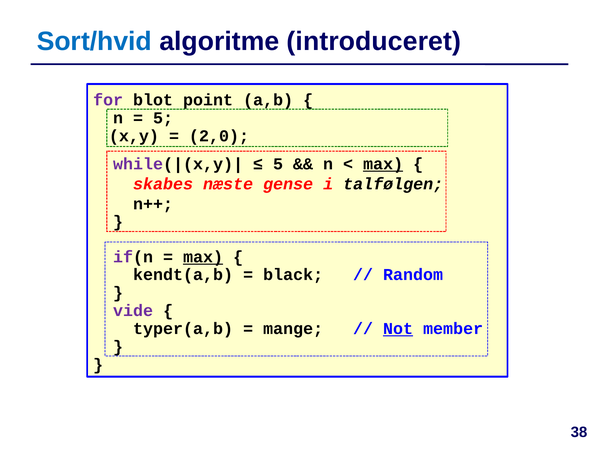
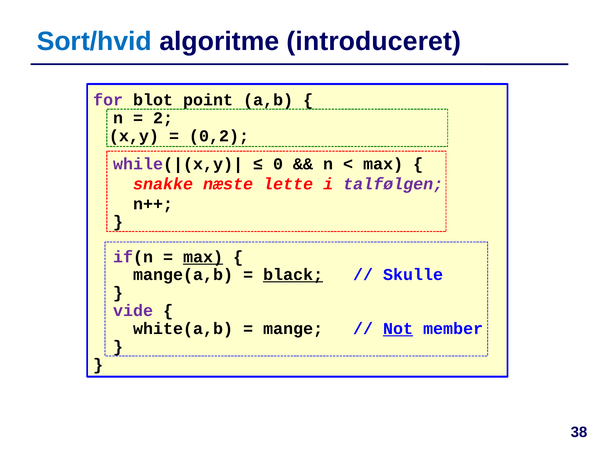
5: 5 -> 2 (163, 118)
2,0: 2,0 -> 0,2 (219, 136)
5: 5 -> 0 (278, 164)
max underline: present -> none (383, 164)
skabes: skabes -> snakke (163, 184)
gense: gense -> lette (288, 184)
talfølgen colour: black -> purple (393, 184)
kendt(a,b: kendt(a,b -> mange(a,b (183, 275)
black underline: none -> present (293, 275)
Random: Random -> Skulle (413, 275)
typer(a,b: typer(a,b -> white(a,b (183, 329)
